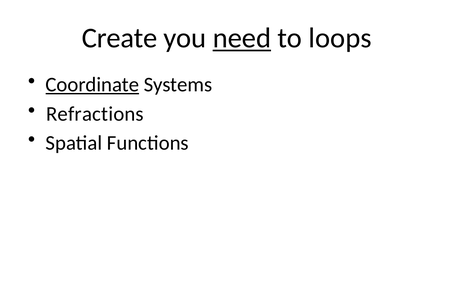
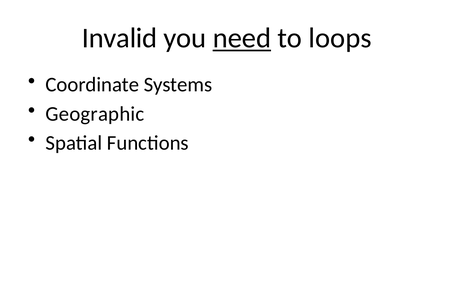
Create: Create -> Invalid (120, 38)
Coordinate underline: present -> none (92, 85)
Refractions: Refractions -> Geographic (95, 114)
